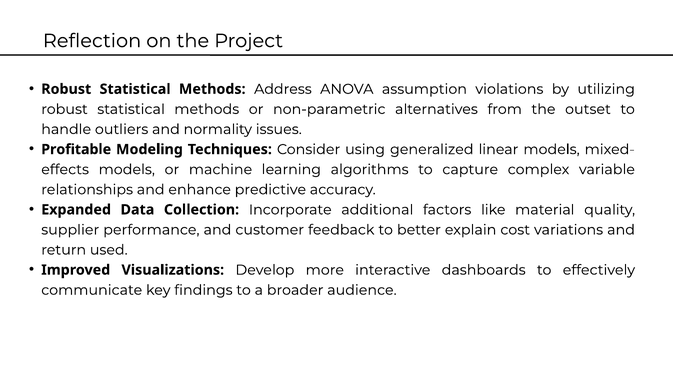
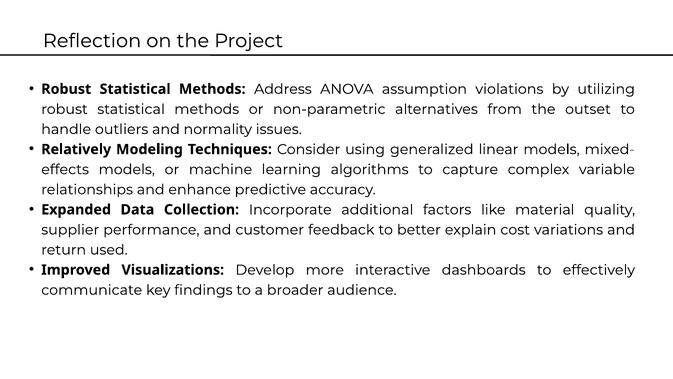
Profitable: Profitable -> Relatively (76, 149)
